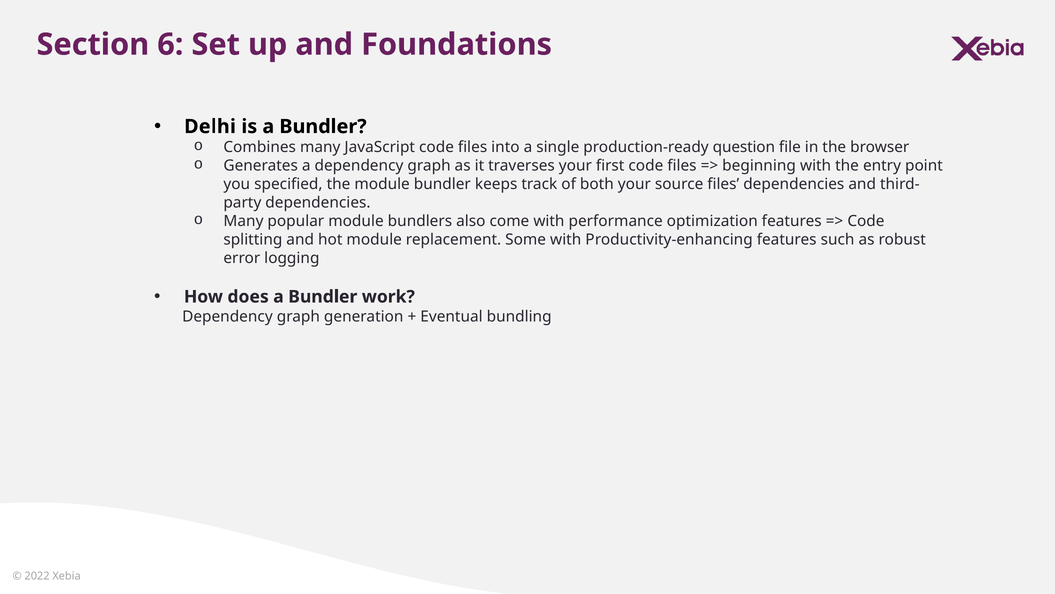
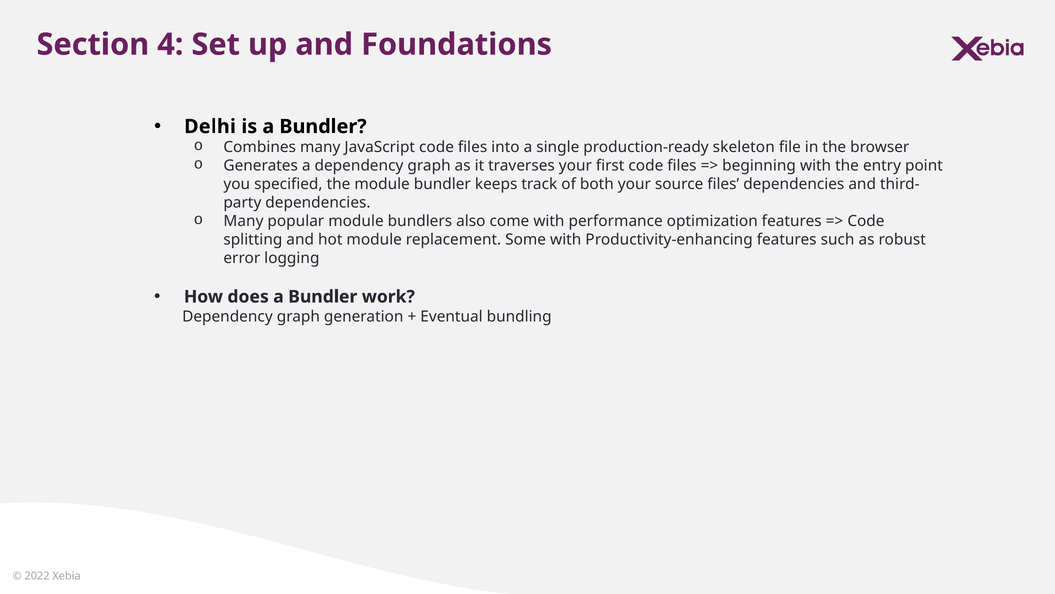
6: 6 -> 4 (170, 44)
question: question -> skeleton (744, 147)
